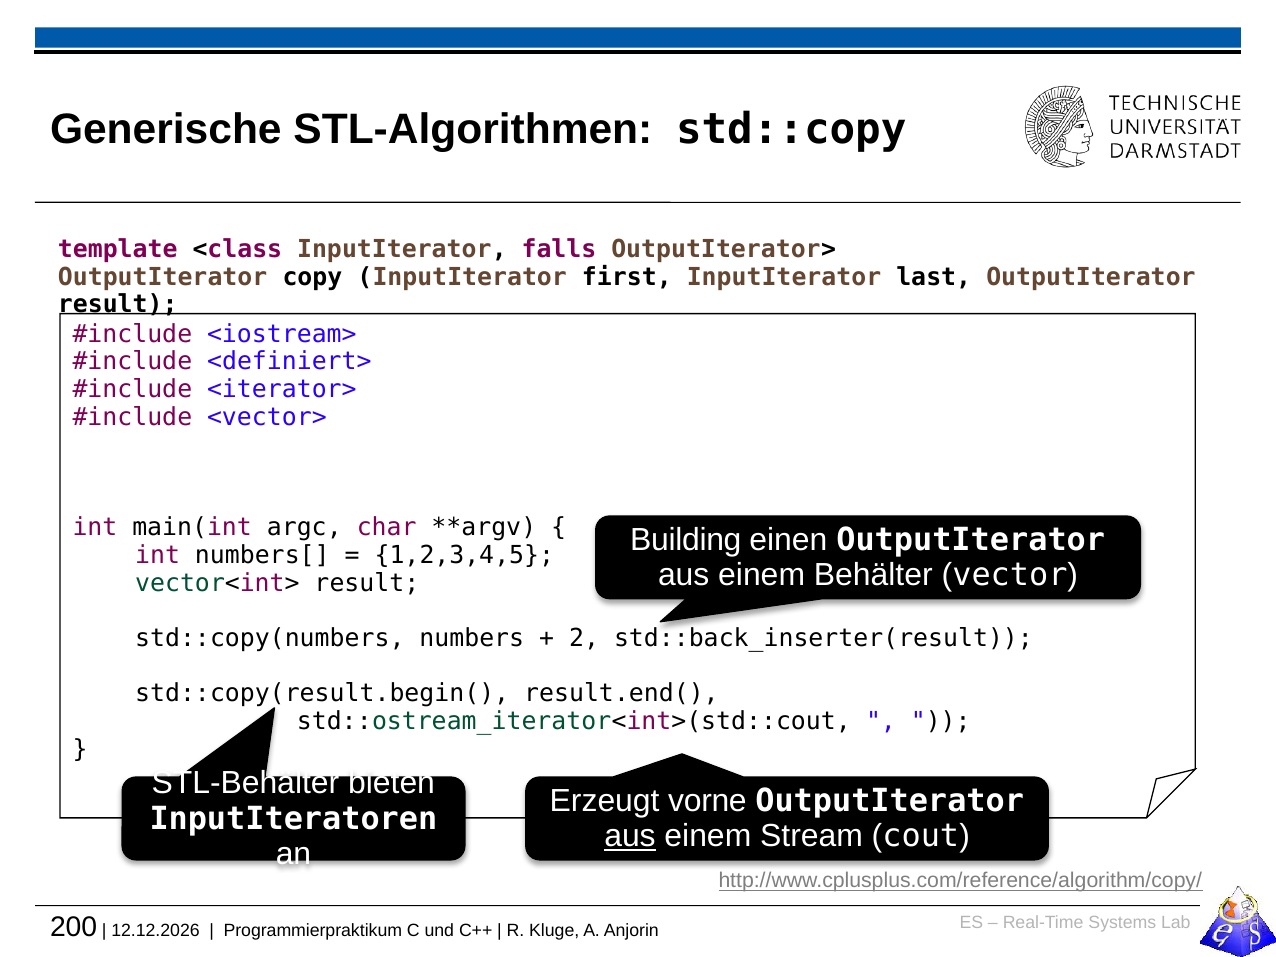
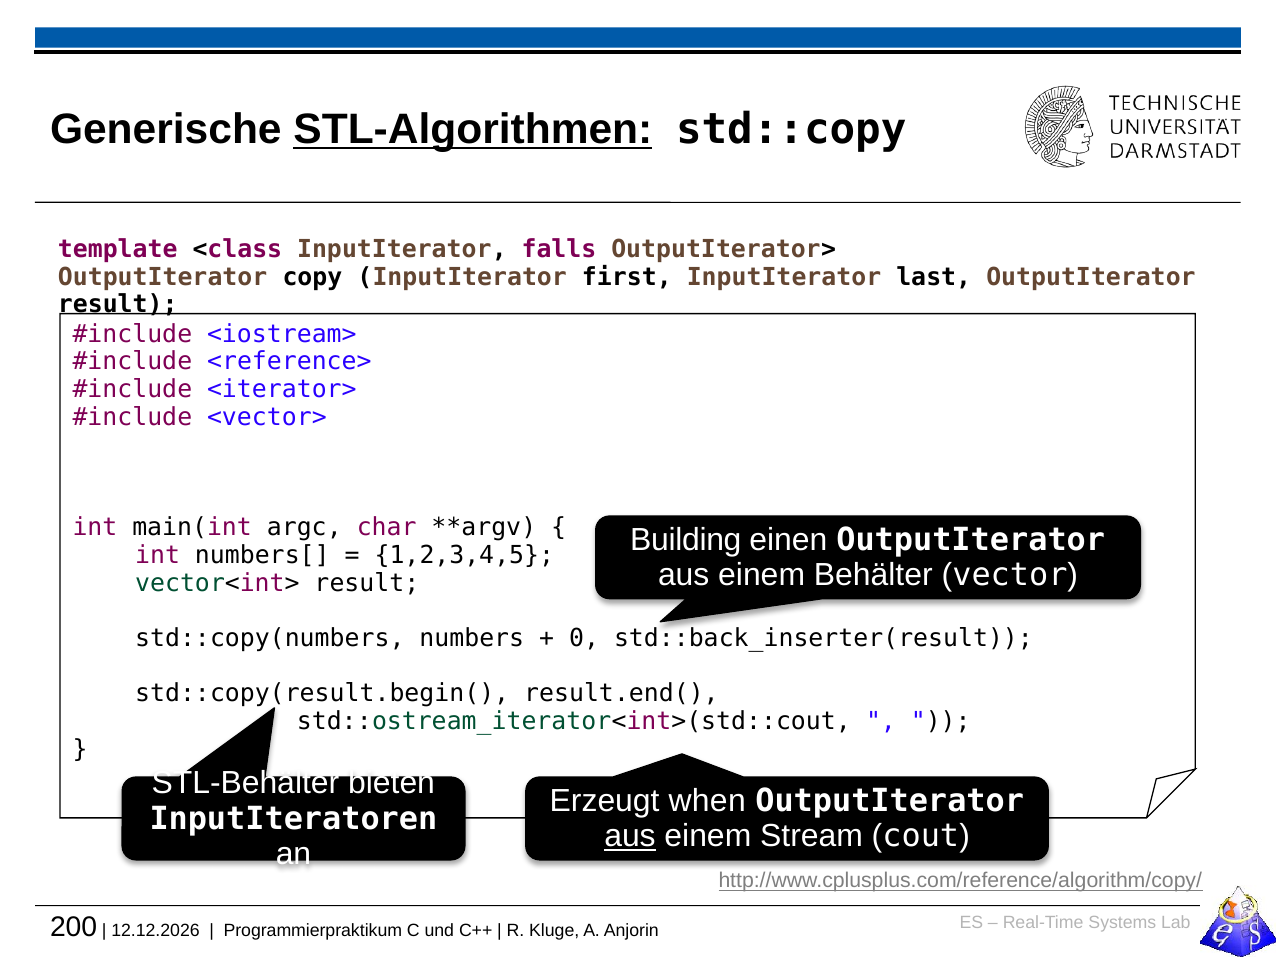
STL-Algorithmen underline: none -> present (473, 130)
<definiert>: <definiert> -> <reference> (289, 362)
2: 2 -> 0 (584, 638)
vorne: vorne -> when (707, 801)
